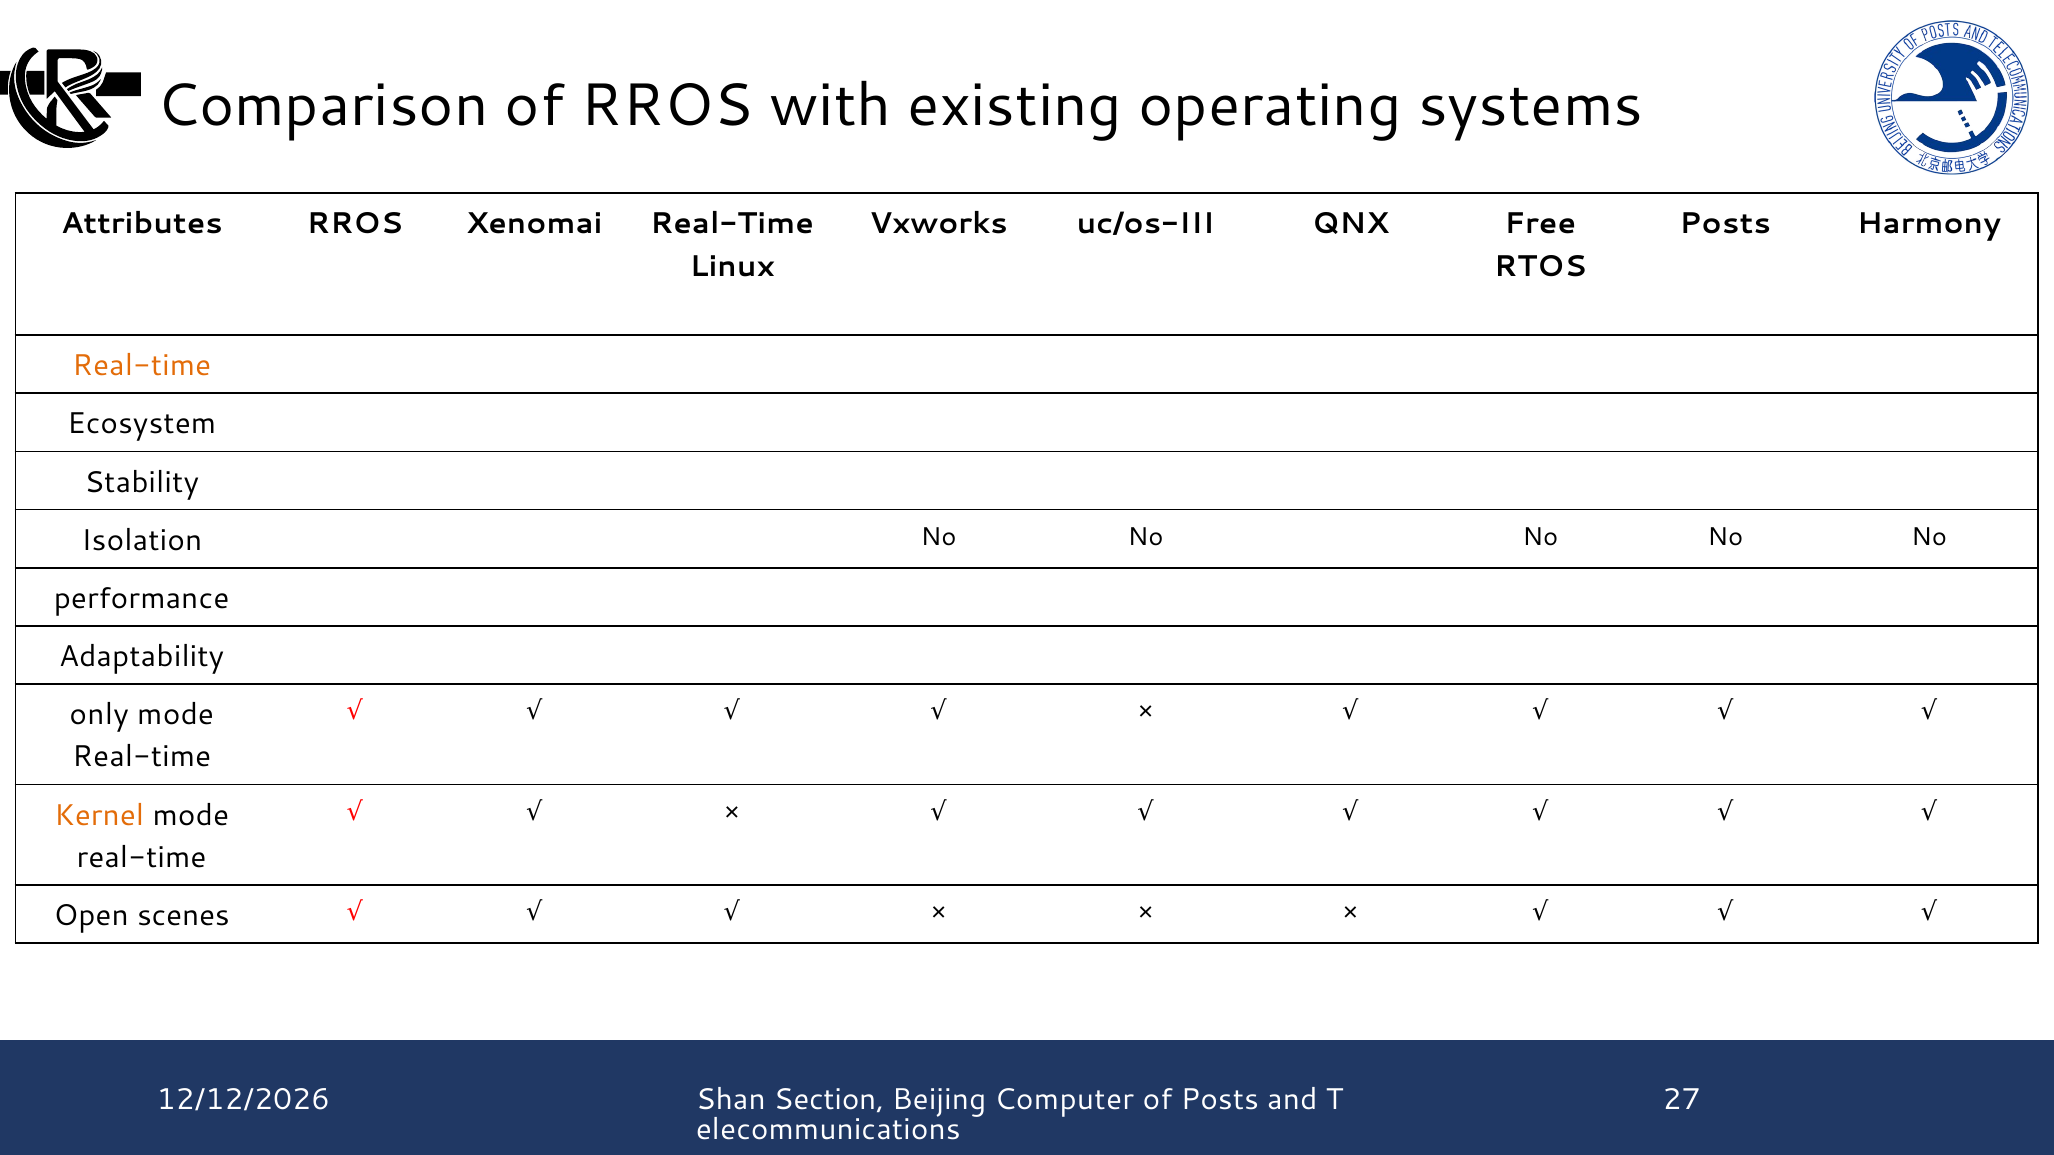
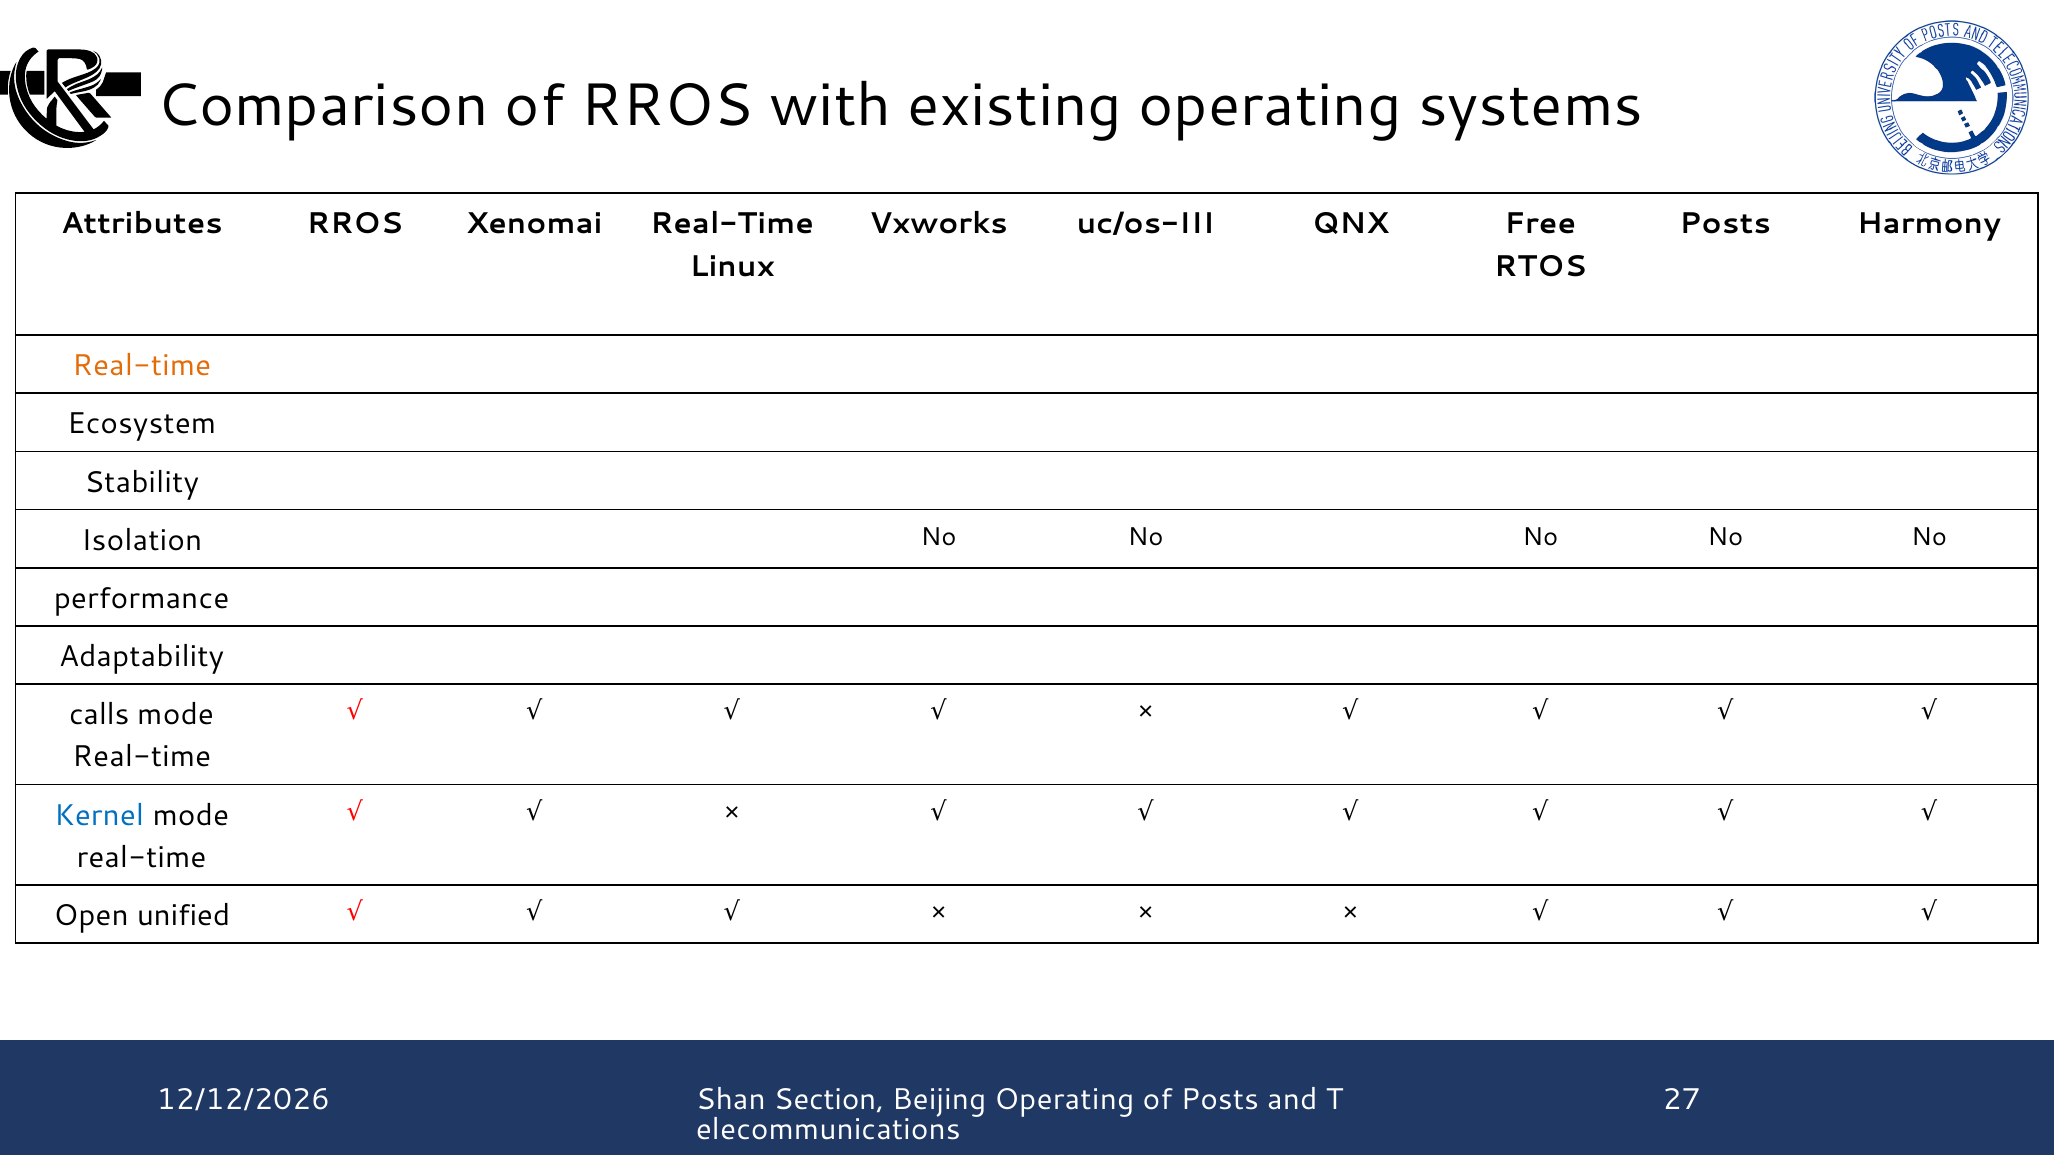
only: only -> calls (99, 715)
Kernel colour: orange -> blue (99, 815)
scenes: scenes -> unified (183, 916)
Beijing Computer: Computer -> Operating (1064, 1100)
